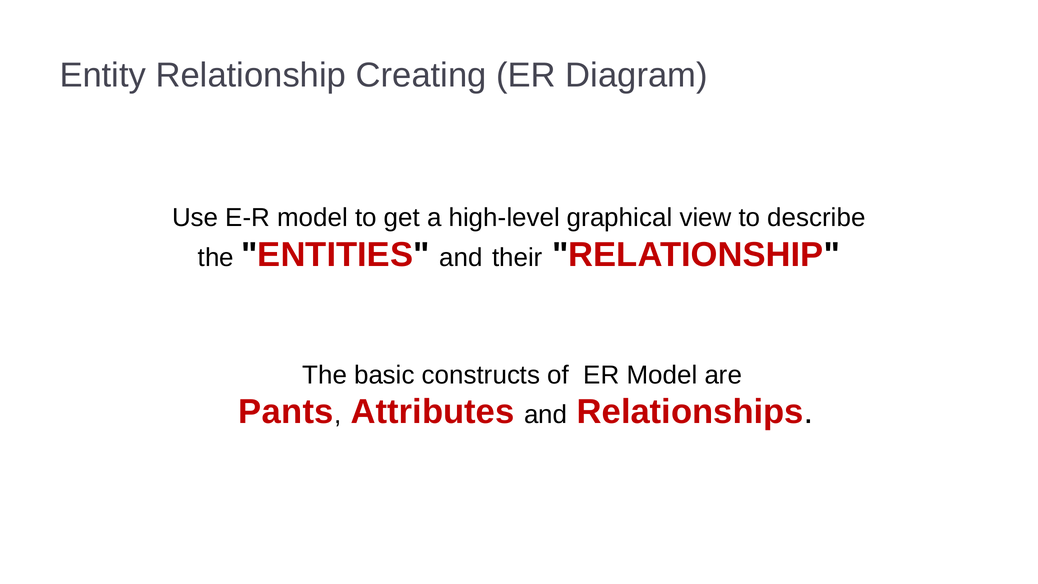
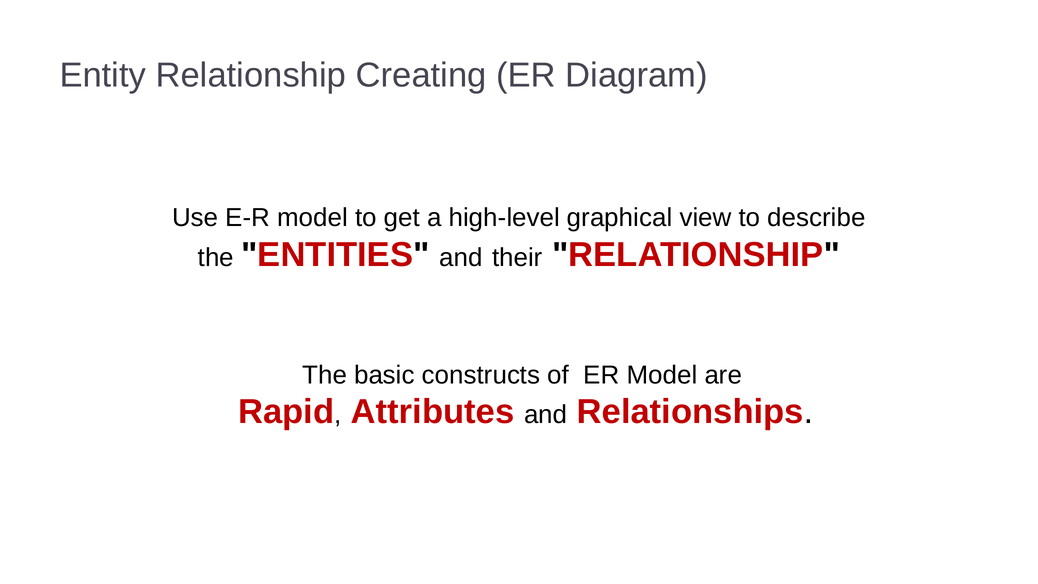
Pants: Pants -> Rapid (286, 412)
